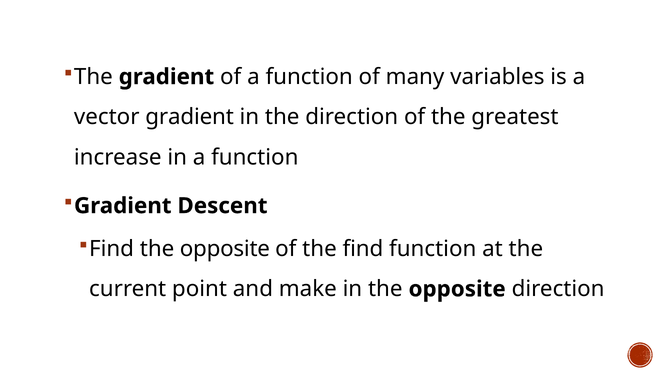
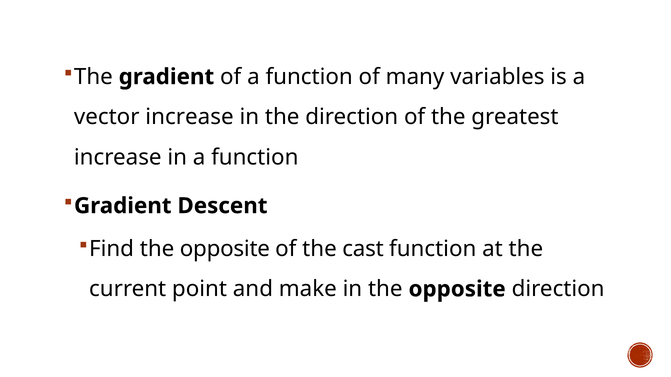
vector gradient: gradient -> increase (189, 117)
the find: find -> cast (363, 249)
